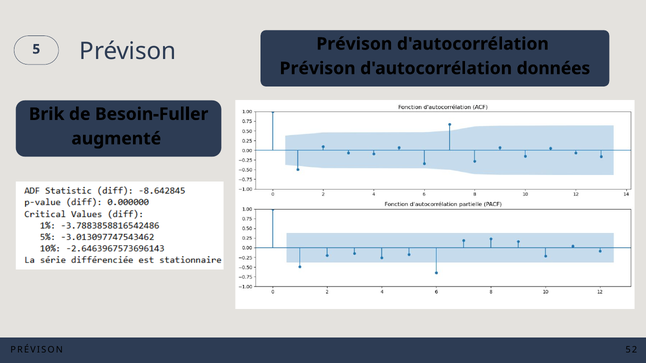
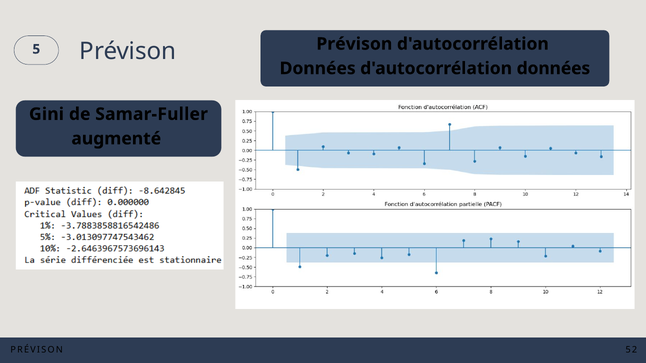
Prévison: Prévison -> Données (318, 68)
Brik: Brik -> Gini (47, 114)
Besoin-Fuller: Besoin-Fuller -> Samar-Fuller (152, 114)
